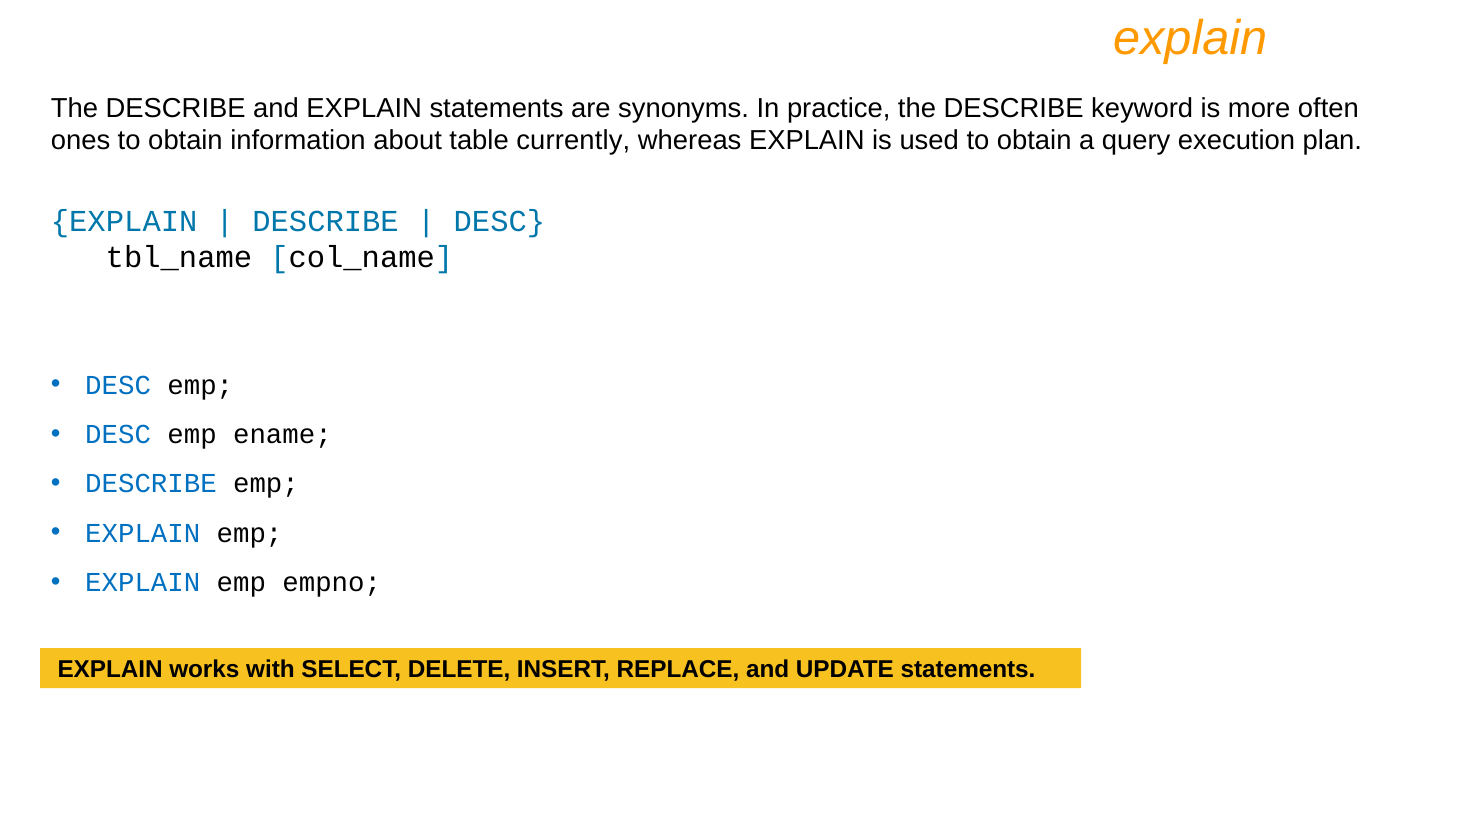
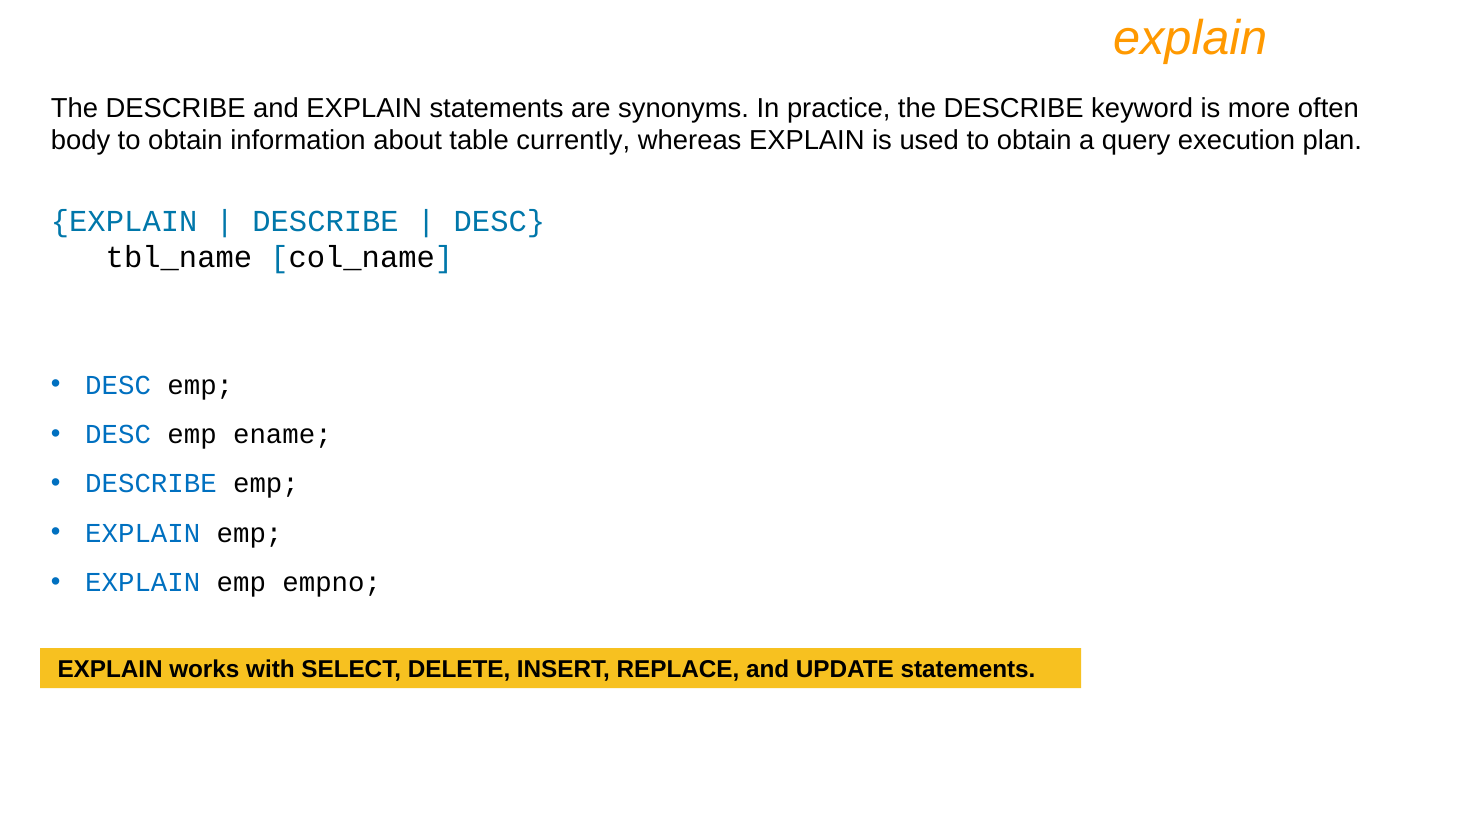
ones: ones -> body (81, 141)
